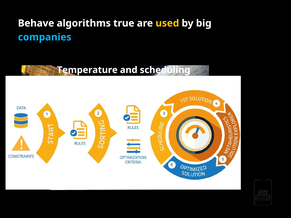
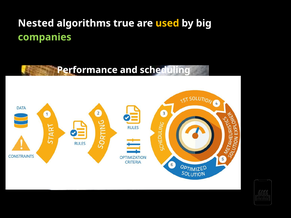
Behave: Behave -> Nested (36, 23)
companies colour: light blue -> light green (45, 37)
Temperature: Temperature -> Performance (87, 70)
